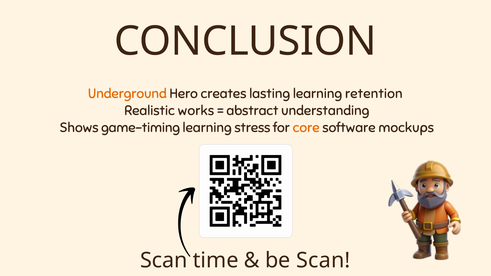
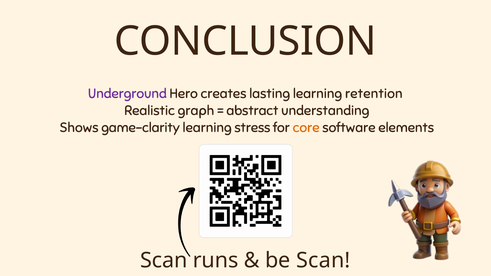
Underground colour: orange -> purple (127, 94)
works: works -> graph (196, 111)
game-timing: game-timing -> game-clarity (141, 128)
mockups: mockups -> elements (406, 128)
time: time -> runs (216, 261)
